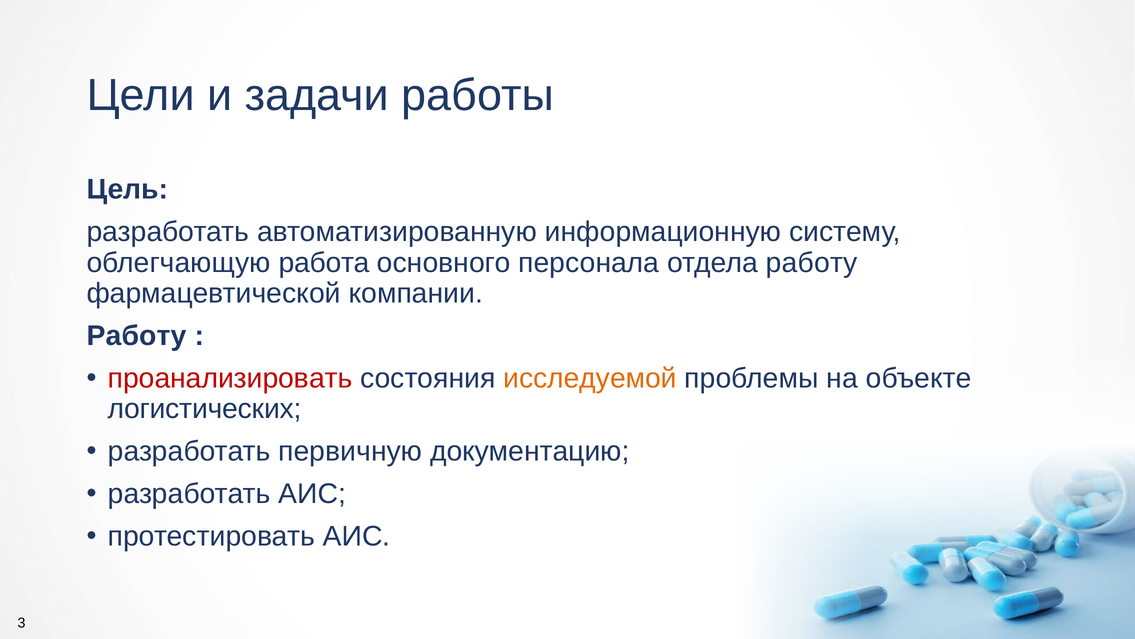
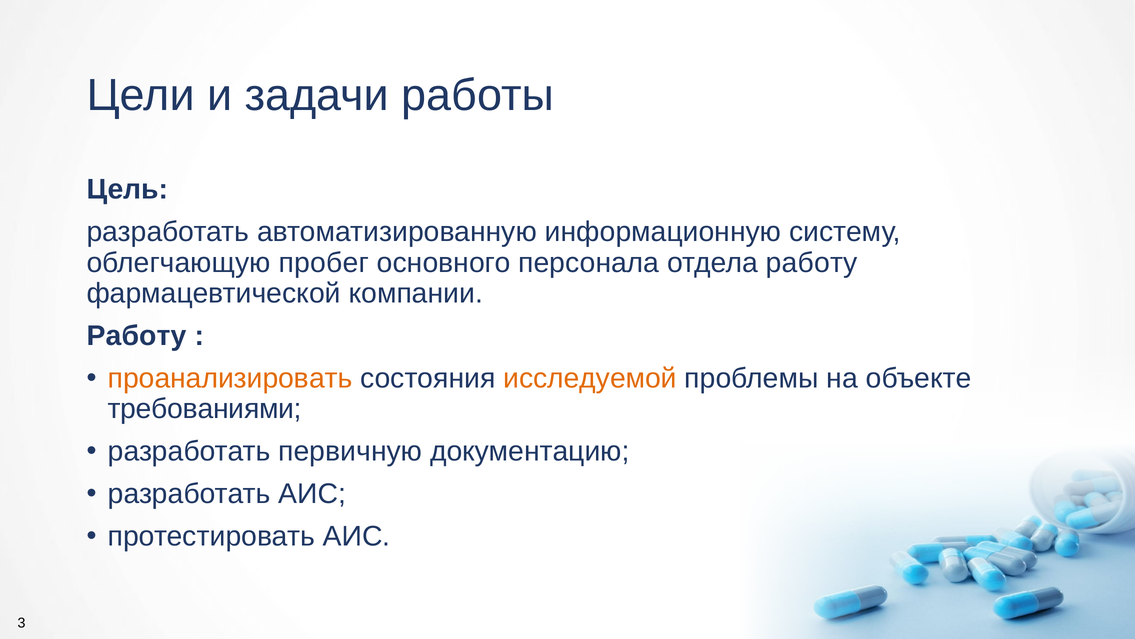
работа: работа -> пробег (324, 262)
проанализировать colour: red -> orange (230, 378)
логистических: логистических -> требованиями (205, 409)
